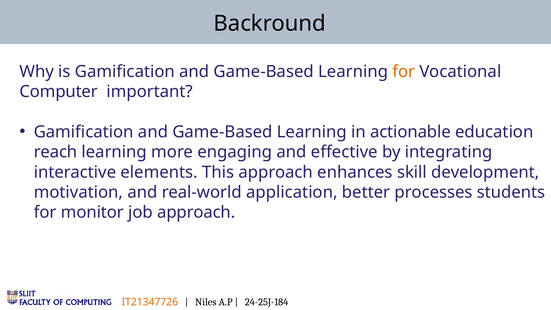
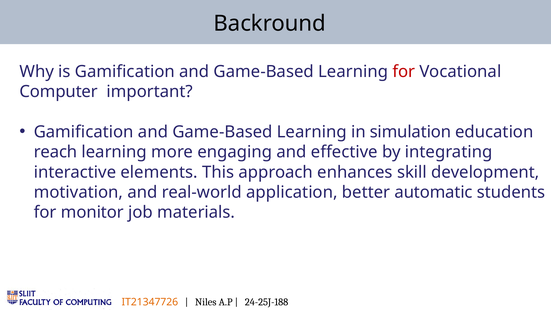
for colour: orange -> red (404, 72)
actionable: actionable -> simulation (410, 132)
processes: processes -> automatic (434, 192)
job approach: approach -> materials (196, 212)
24-25J-184: 24-25J-184 -> 24-25J-188 (267, 302)
